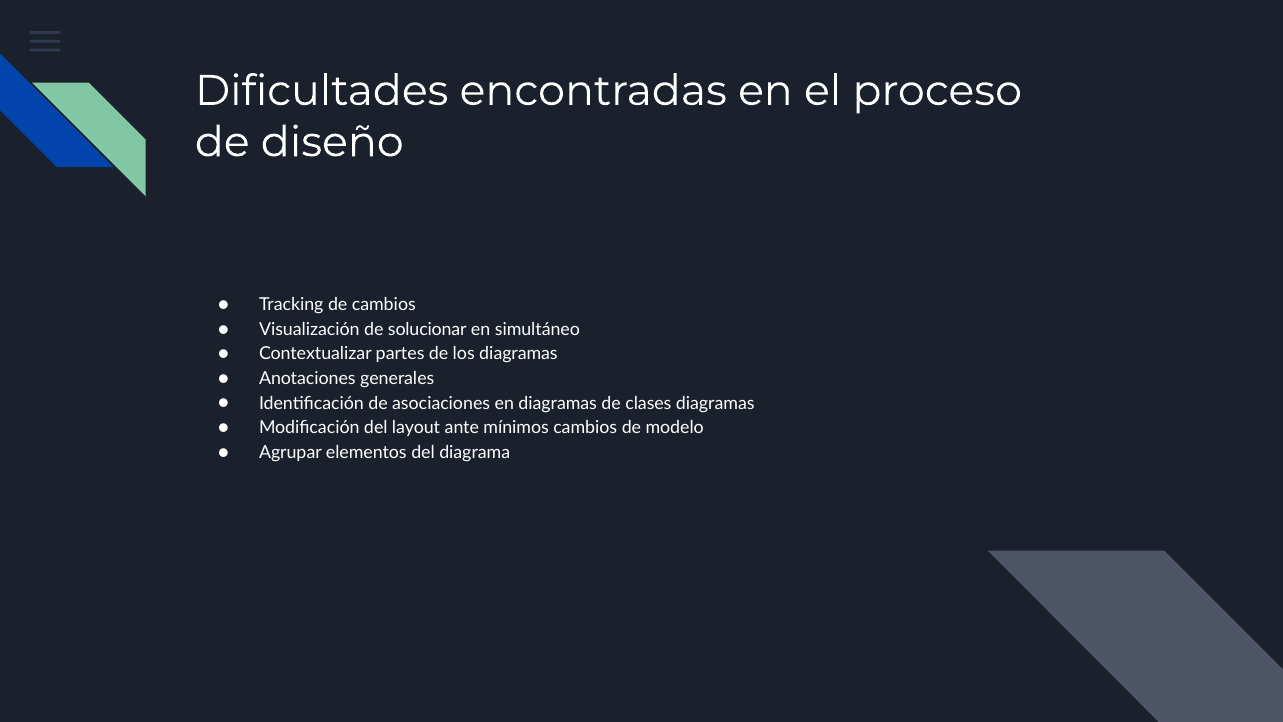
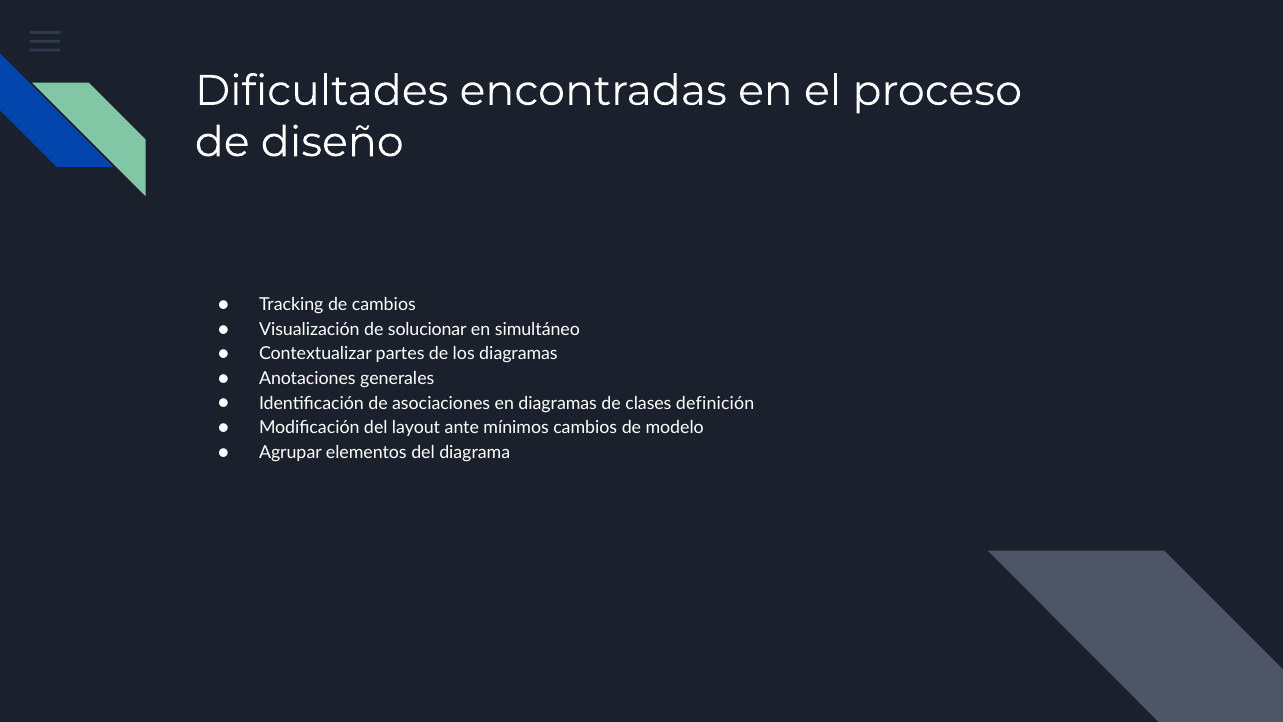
clases diagramas: diagramas -> definición (715, 403)
